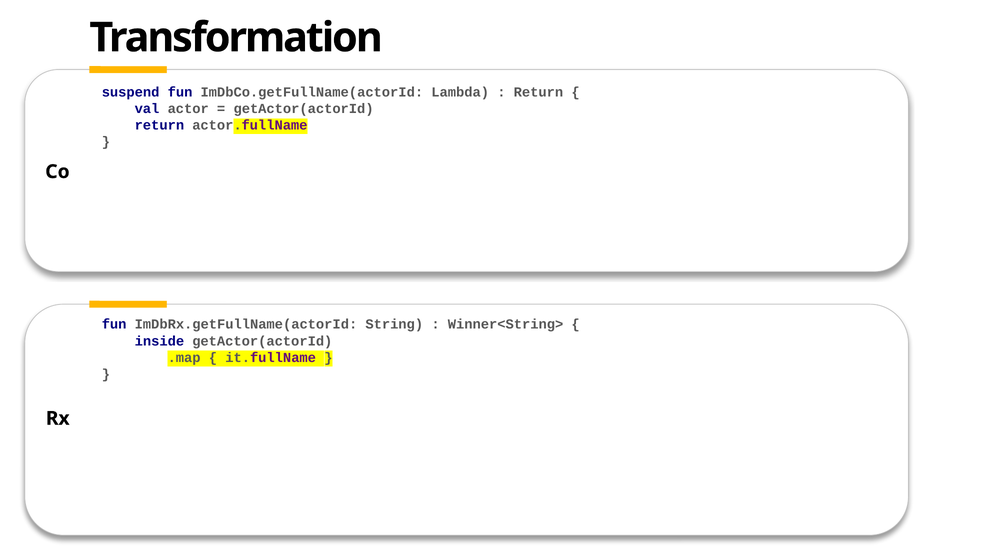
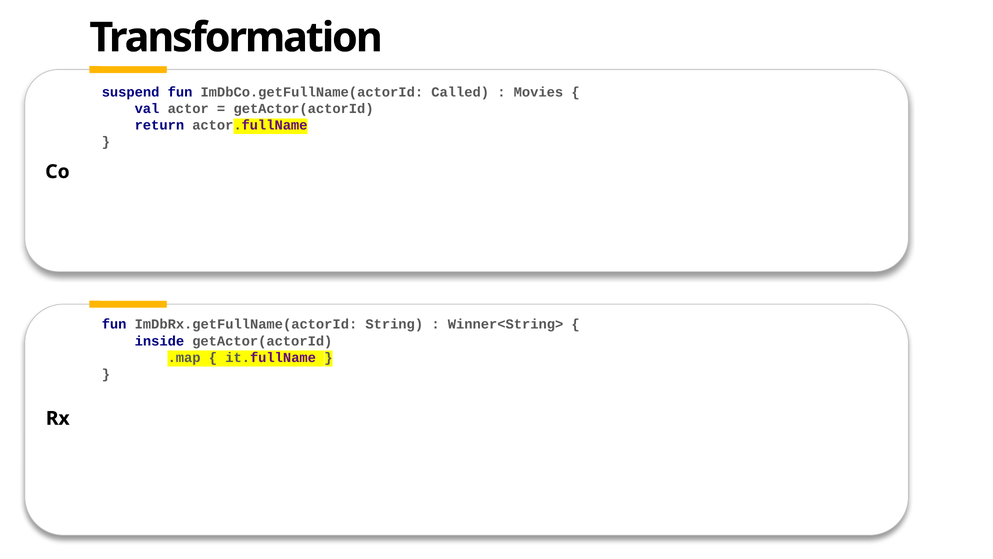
Lambda: Lambda -> Called (460, 92)
Return: Return -> Movies (538, 92)
